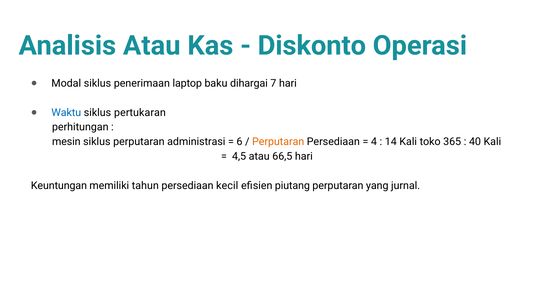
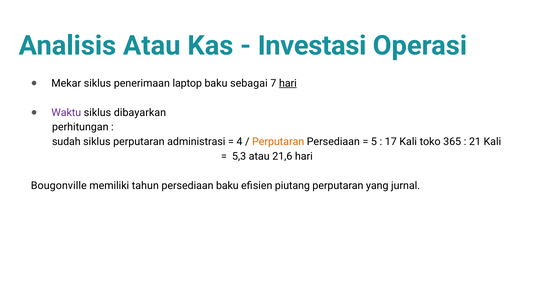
Diskonto: Diskonto -> Investasi (312, 46)
Modal: Modal -> Mekar (66, 83)
dihargai: dihargai -> sebagai (249, 83)
hari underline: none -> present (288, 83)
Waktu colour: blue -> purple (66, 113)
pertukaran: pertukaran -> dibayarkan (140, 113)
mesin: mesin -> sudah (66, 142)
6: 6 -> 4 (239, 142)
4: 4 -> 5 (374, 142)
14: 14 -> 17 (391, 142)
40: 40 -> 21 (475, 142)
4,5: 4,5 -> 5,3 (239, 156)
66,5: 66,5 -> 21,6 (282, 156)
Keuntungan: Keuntungan -> Bougonville (59, 186)
persediaan kecil: kecil -> baku (227, 186)
